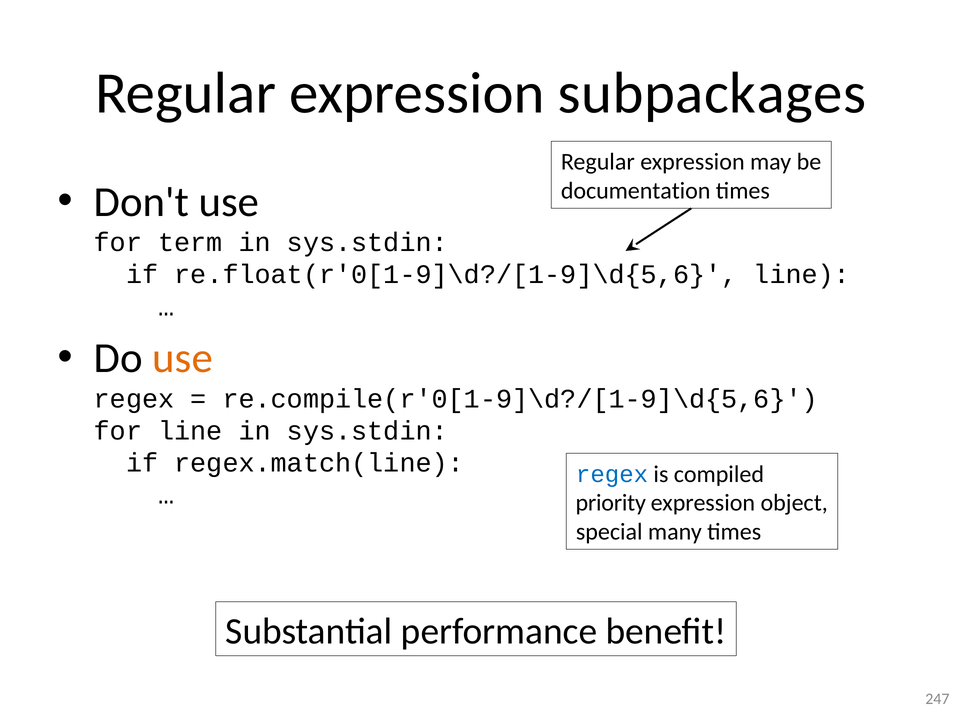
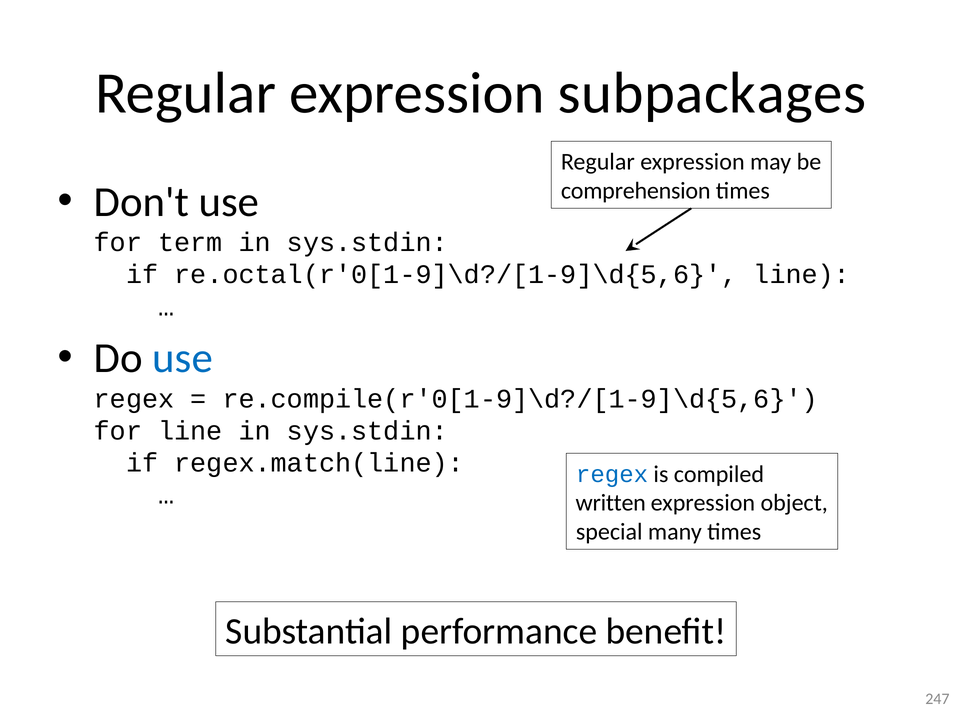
documentation: documentation -> comprehension (636, 191)
re.float(r'0[1-9]\d?/[1-9]\d{5,6: re.float(r'0[1-9]\d?/[1-9]\d{5,6 -> re.octal(r'0[1-9]\d?/[1-9]\d{5,6 (456, 275)
use colour: orange -> blue (183, 358)
priority: priority -> written (611, 503)
